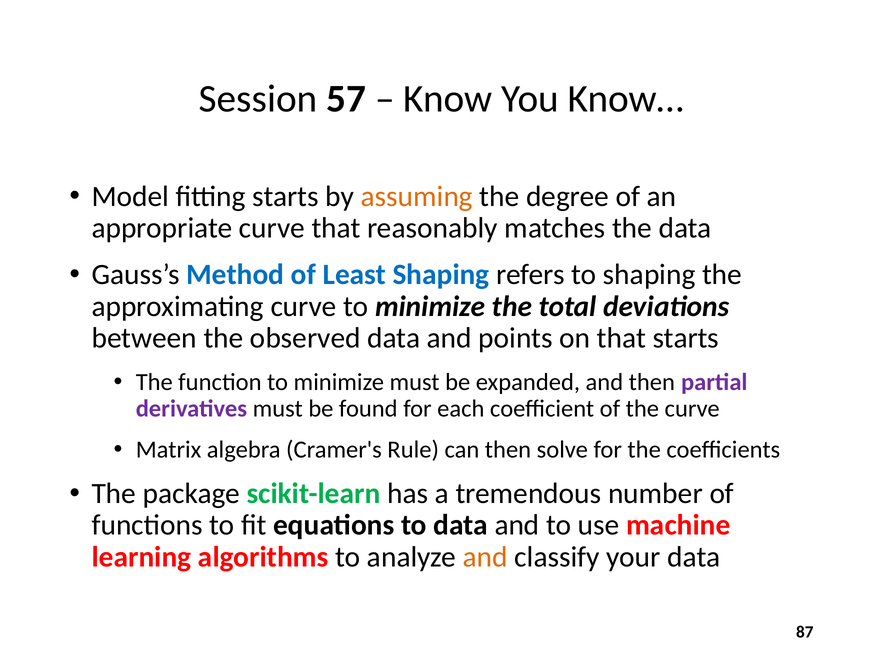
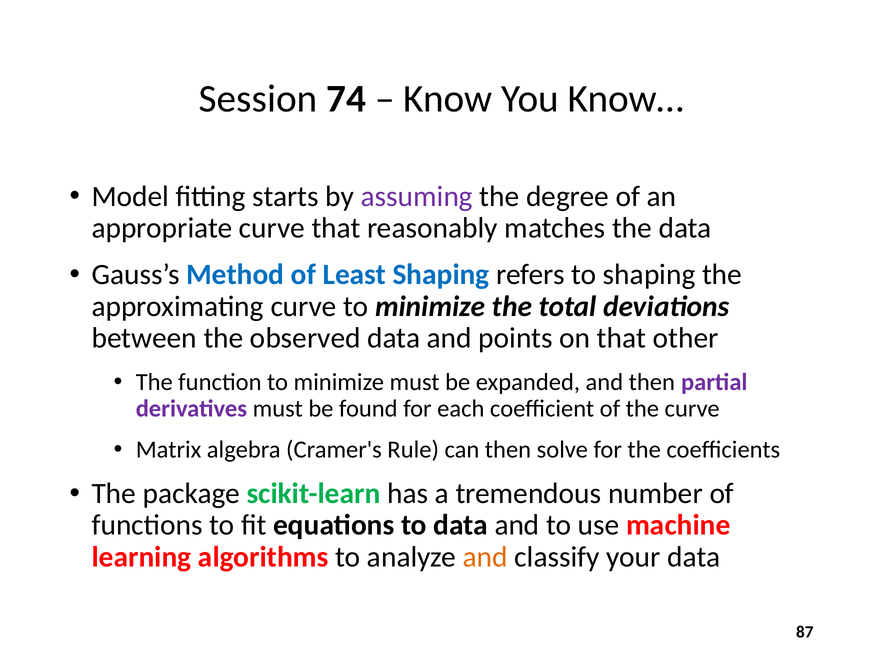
57: 57 -> 74 (346, 99)
assuming colour: orange -> purple (417, 196)
that starts: starts -> other (686, 338)
